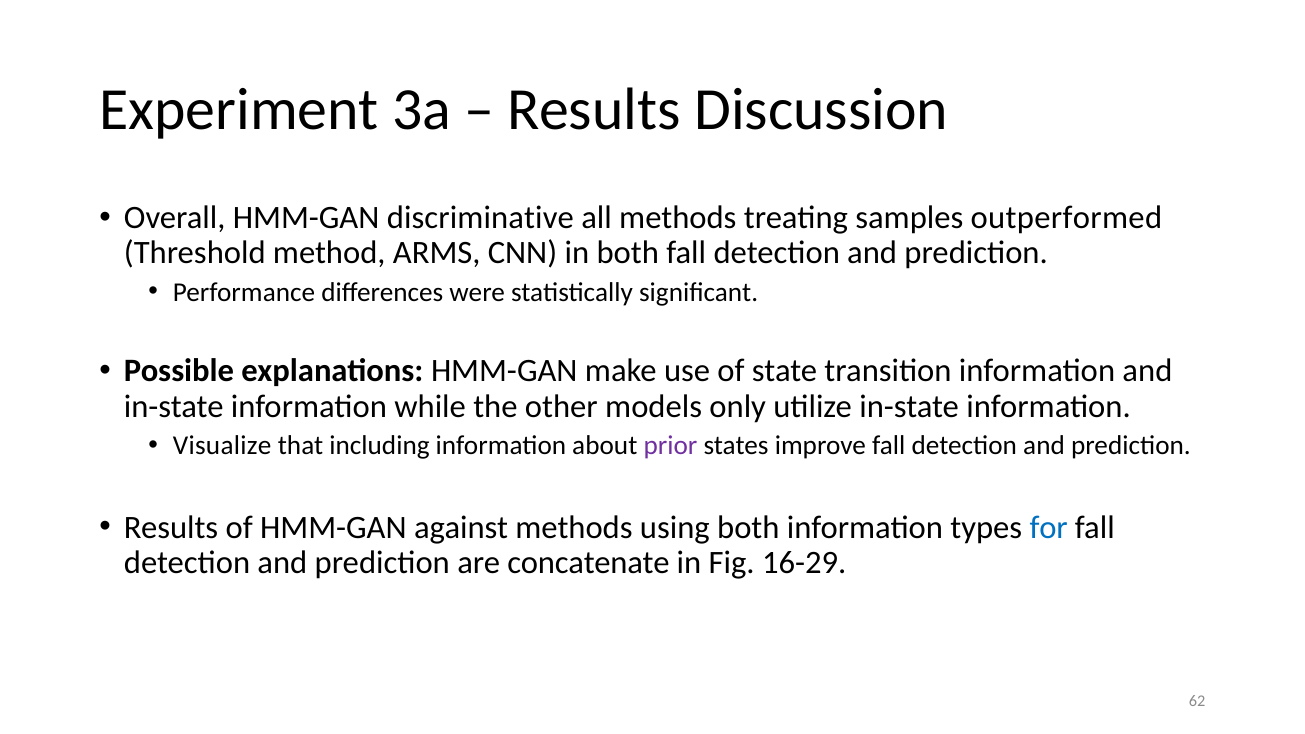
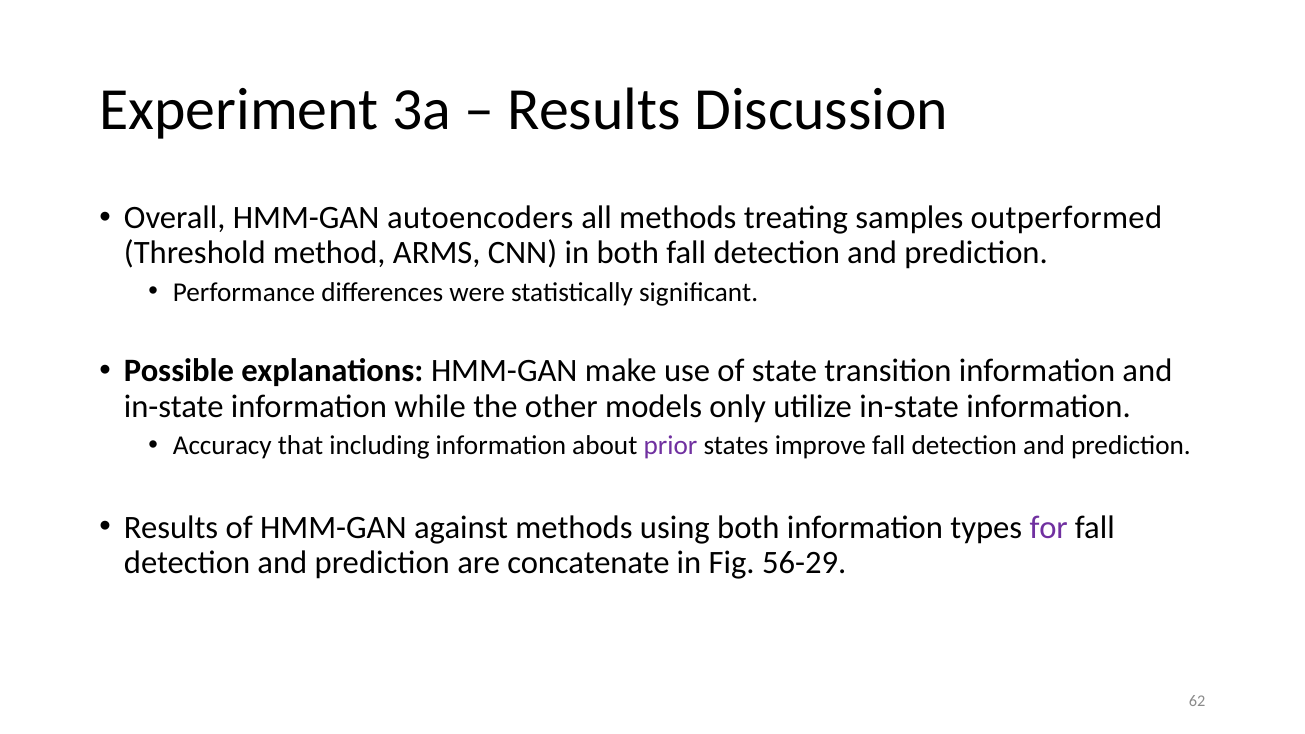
discriminative: discriminative -> autoencoders (480, 218)
Visualize: Visualize -> Accuracy (222, 445)
for colour: blue -> purple (1049, 528)
16-29: 16-29 -> 56-29 (804, 563)
